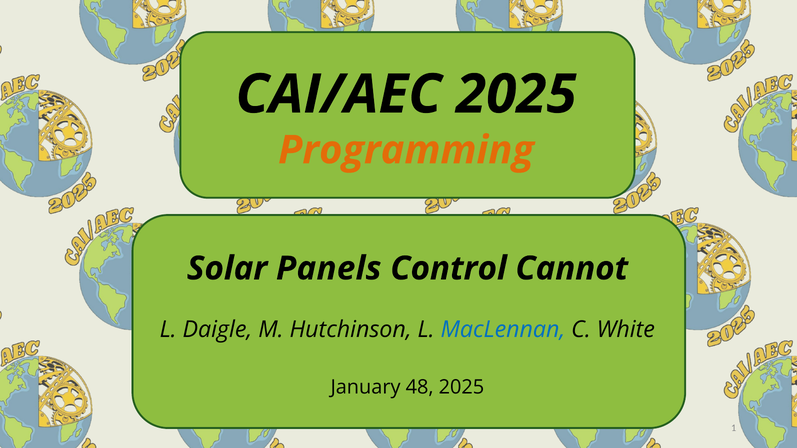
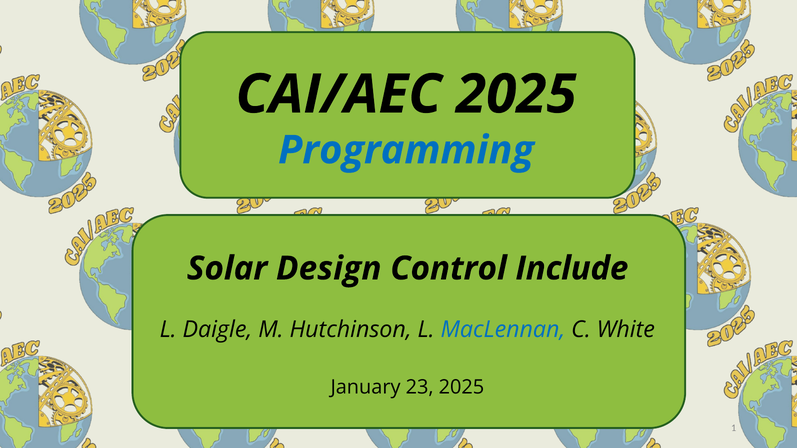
Programming colour: orange -> blue (406, 150)
Panels: Panels -> Design (329, 269)
Cannot: Cannot -> Include (572, 269)
48: 48 -> 23 (420, 387)
